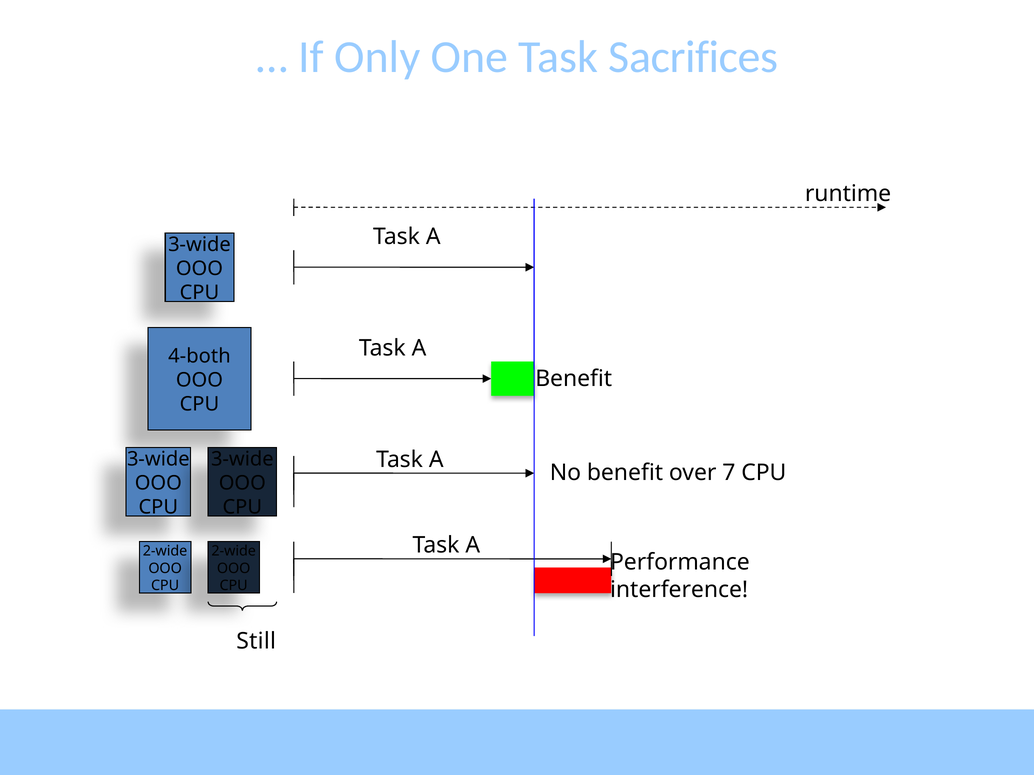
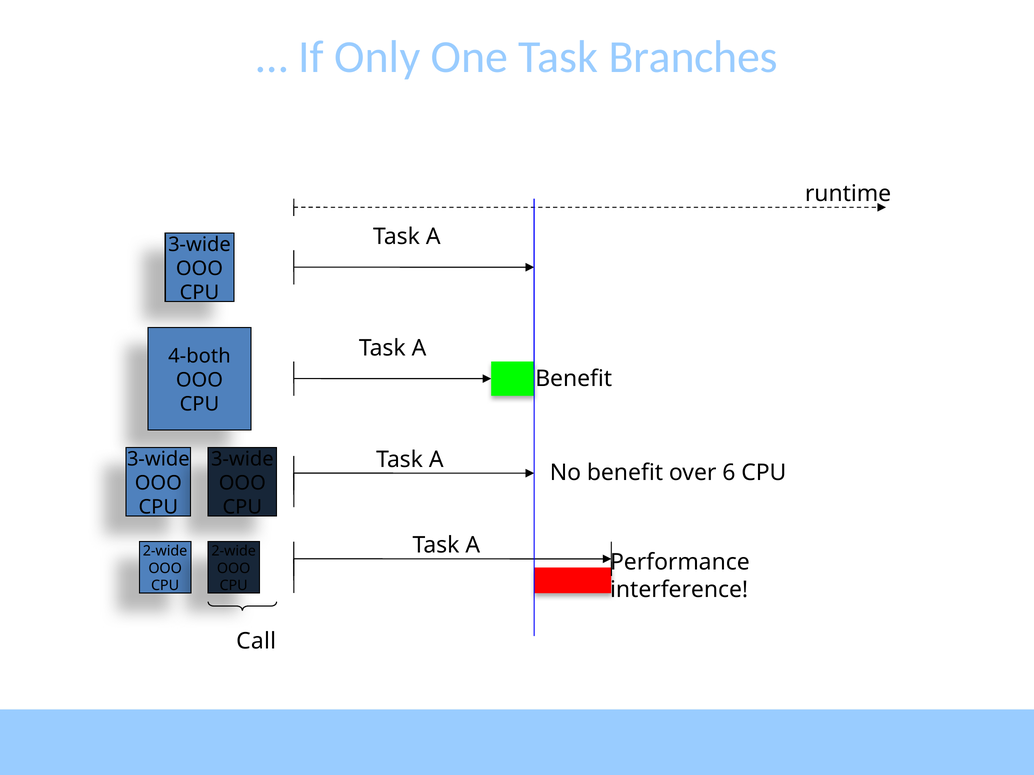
Sacrifices: Sacrifices -> Branches (693, 57)
7: 7 -> 6 (729, 473)
Still: Still -> Call (256, 642)
